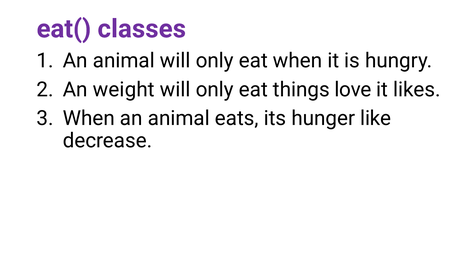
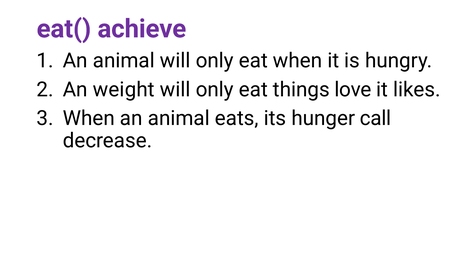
classes: classes -> achieve (142, 29)
like: like -> call (376, 118)
